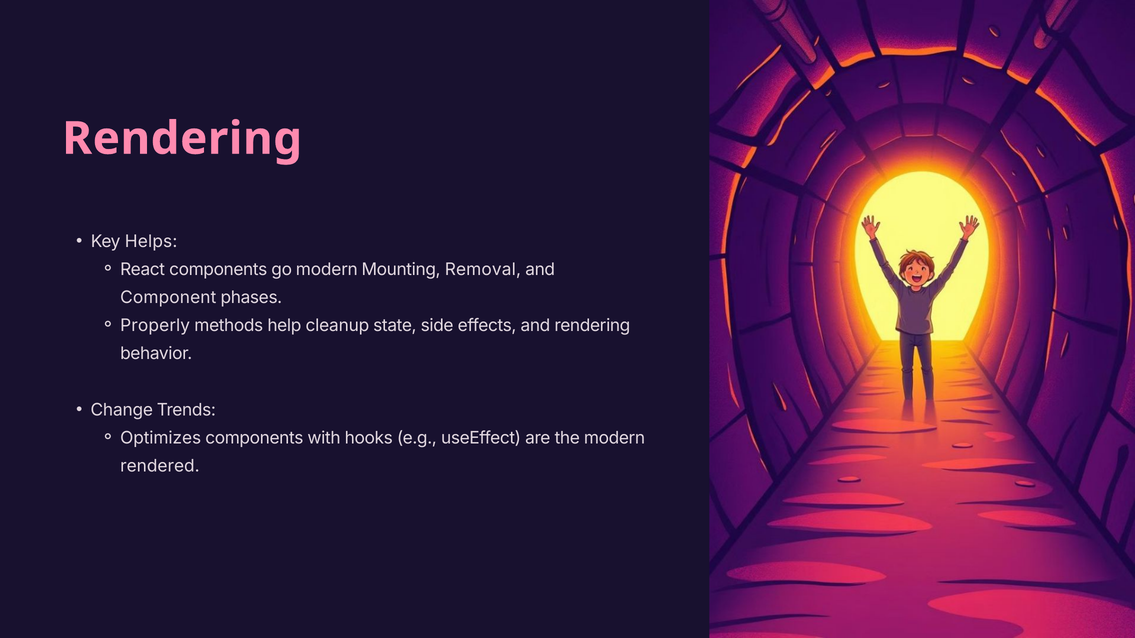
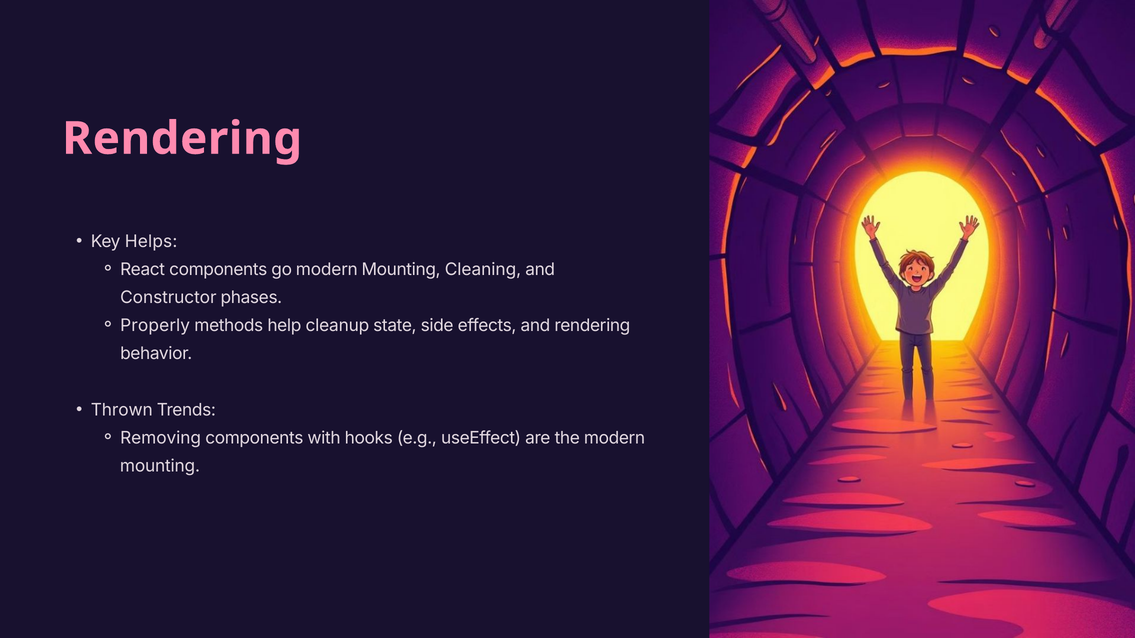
Removal: Removal -> Cleaning (483, 270)
Component: Component -> Constructor (168, 298)
Change: Change -> Thrown (122, 410)
Optimizes: Optimizes -> Removing (161, 438)
rendered: rendered -> mounting (160, 466)
